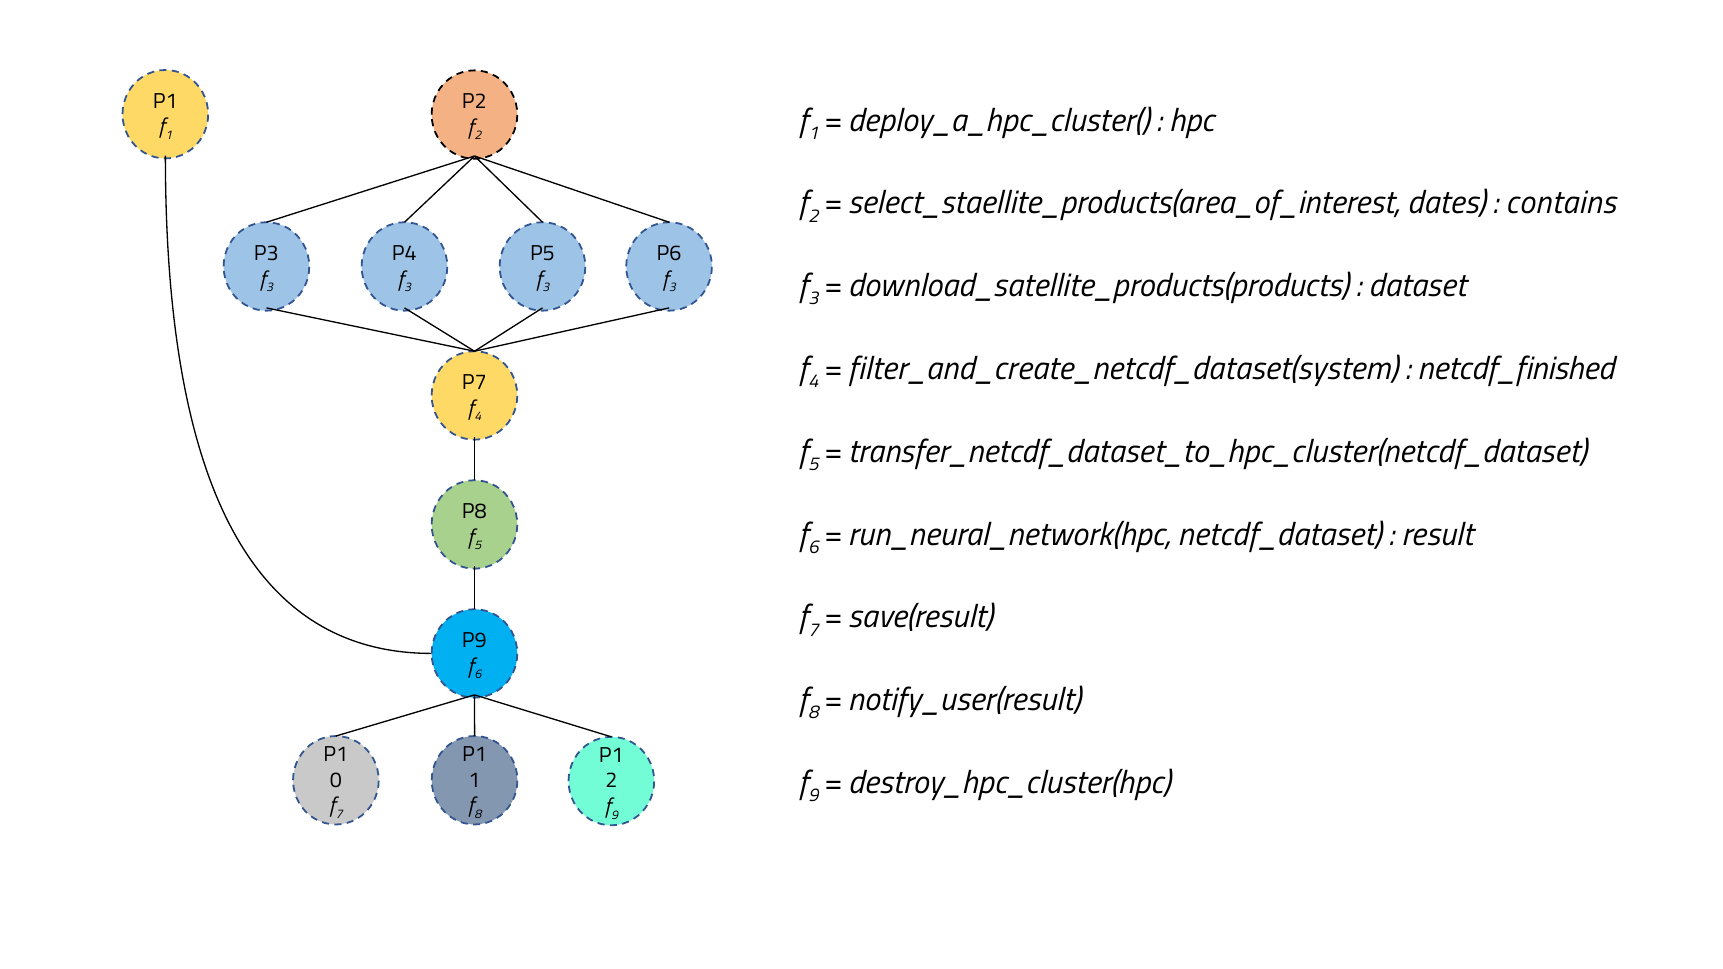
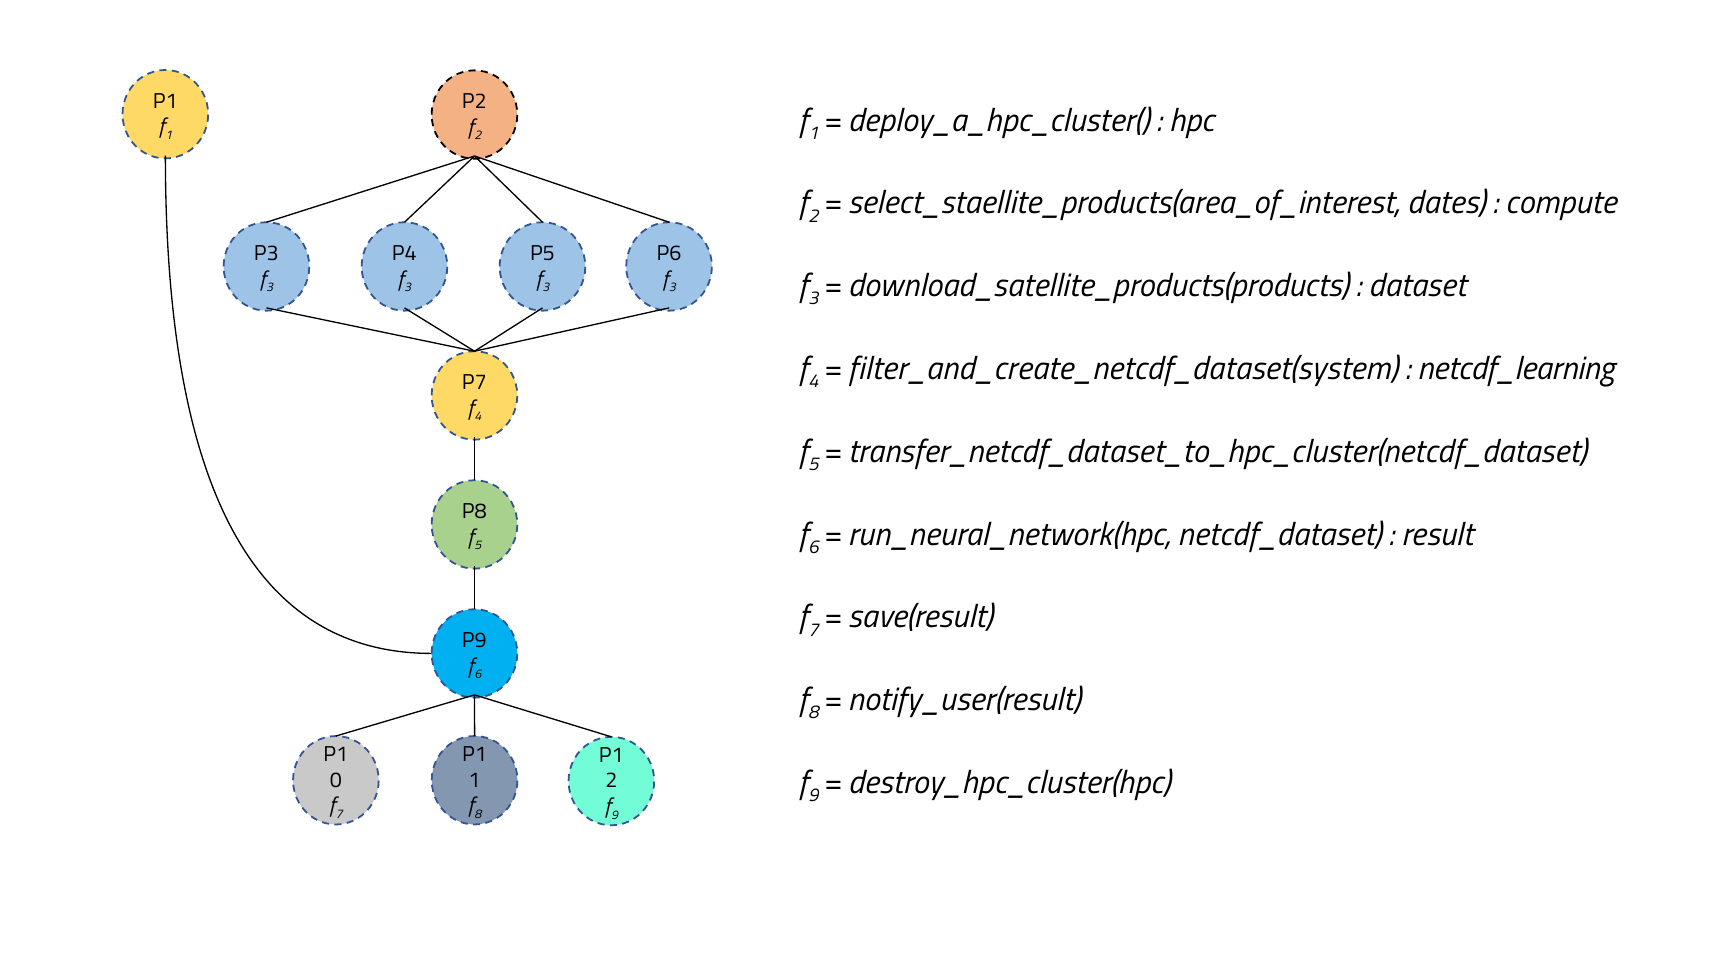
contains: contains -> compute (1561, 203)
netcdf_finished: netcdf_finished -> netcdf_learning (1516, 369)
